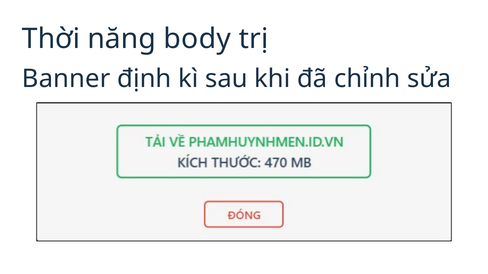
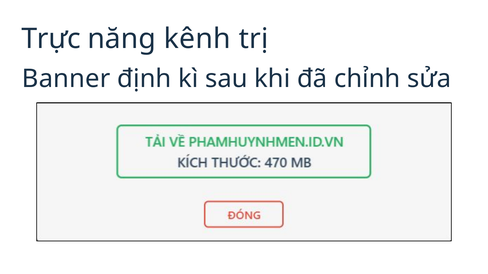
Thời: Thời -> Trực (51, 39)
body: body -> kênh (197, 39)
